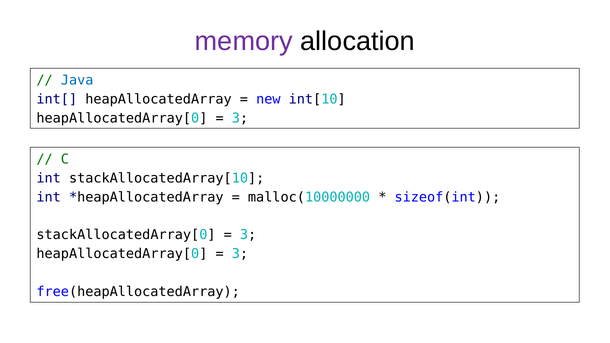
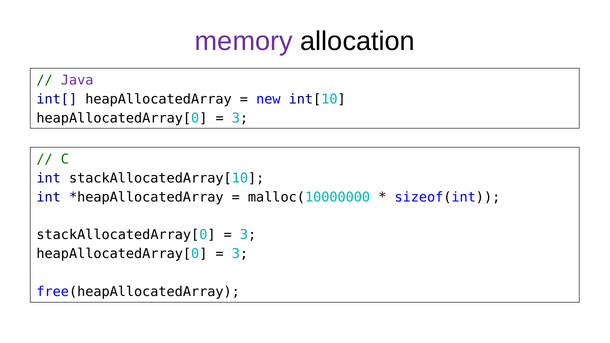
Java colour: blue -> purple (77, 80)
